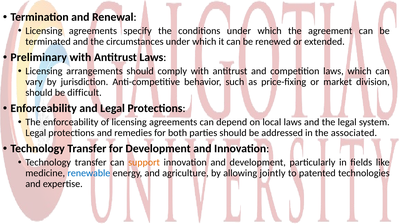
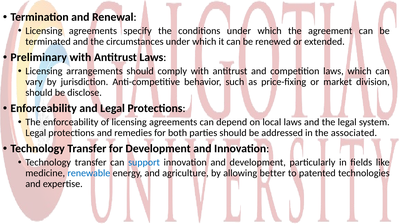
difficult: difficult -> disclose (85, 93)
support colour: orange -> blue (144, 163)
jointly: jointly -> better (273, 173)
